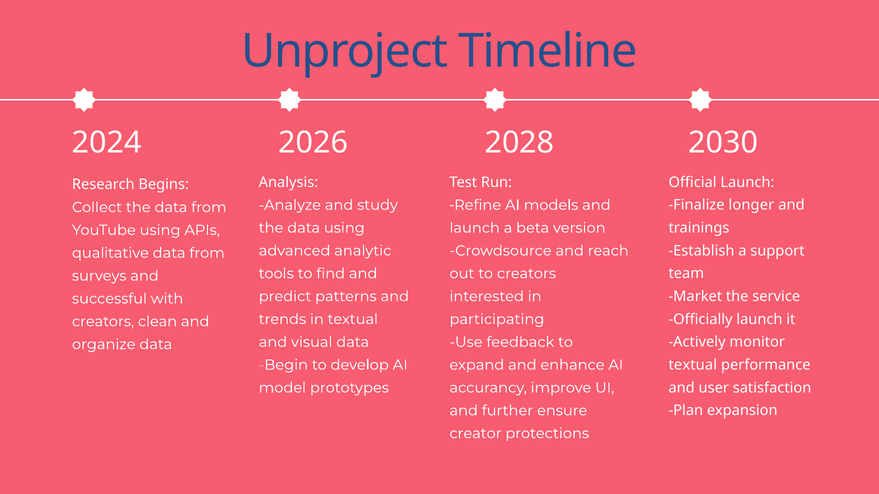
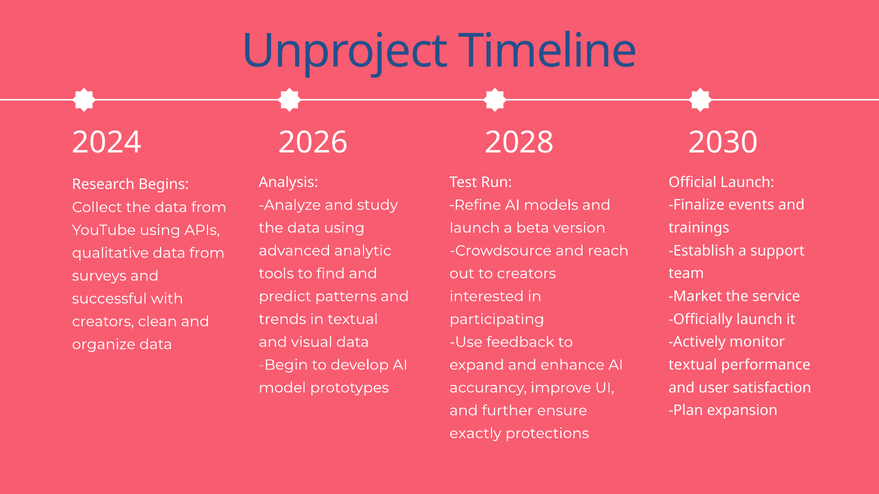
longer: longer -> events (751, 205)
creator: creator -> exactly (475, 434)
